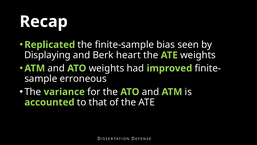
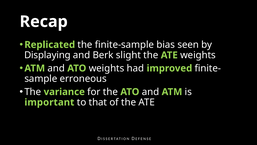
heart: heart -> slight (128, 55)
accounted: accounted -> important (49, 102)
